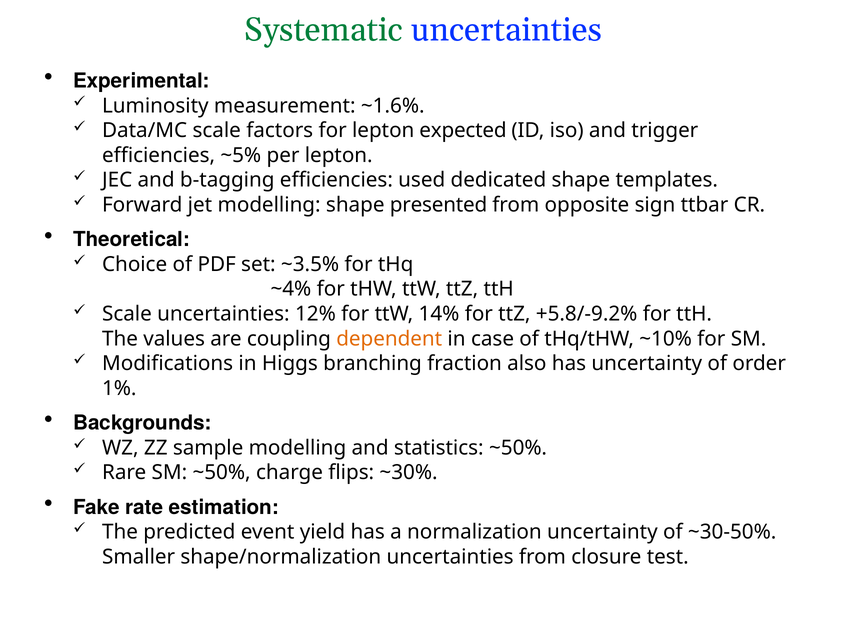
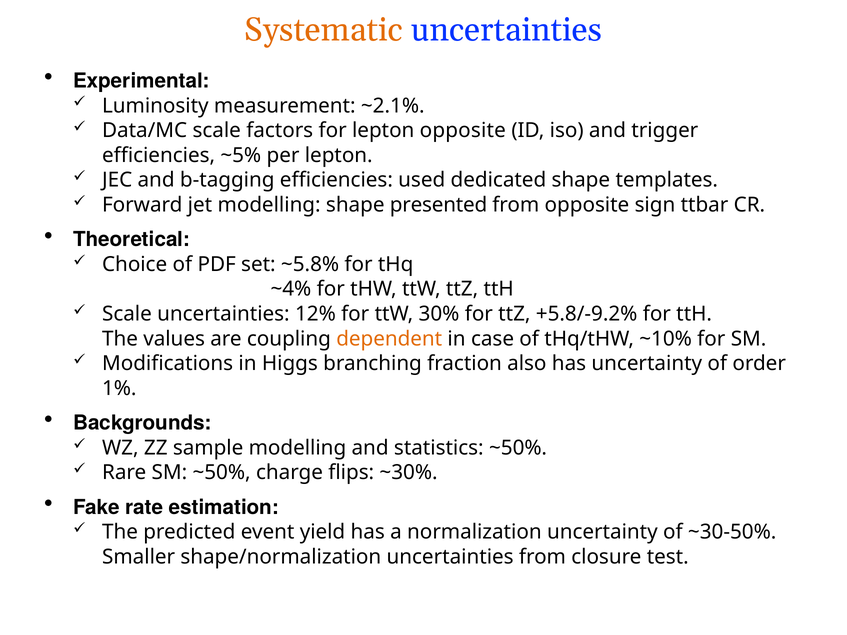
Systematic colour: green -> orange (324, 30)
~1.6%: ~1.6% -> ~2.1% (393, 106)
lepton expected: expected -> opposite (463, 131)
~3.5%: ~3.5% -> ~5.8% (310, 264)
14%: 14% -> 30% (439, 314)
